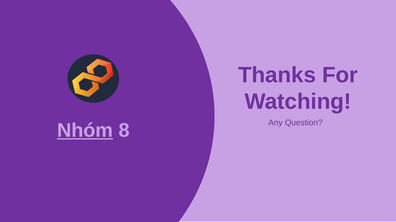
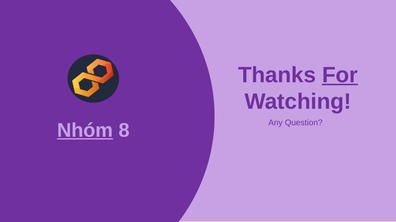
For underline: none -> present (340, 75)
